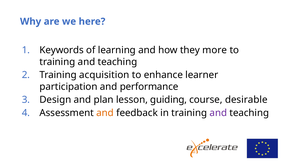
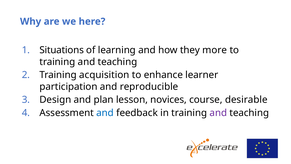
Keywords: Keywords -> Situations (62, 50)
performance: performance -> reproducible (149, 86)
guiding: guiding -> novices (169, 100)
and colour: orange -> blue (105, 113)
